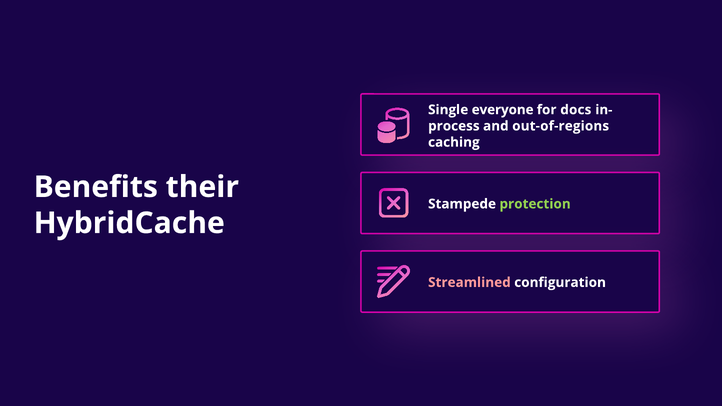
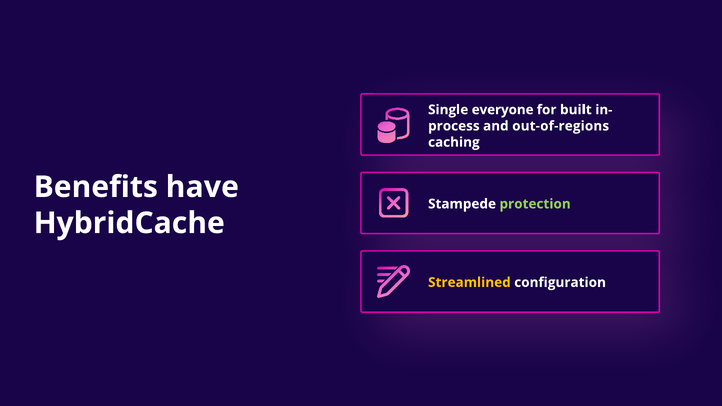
docs: docs -> built (576, 110)
their: their -> have (202, 187)
Streamlined colour: pink -> yellow (469, 283)
